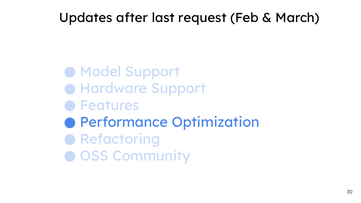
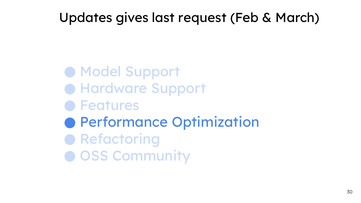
after: after -> gives (132, 18)
